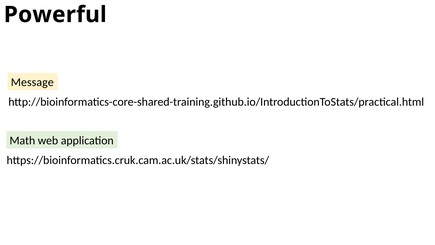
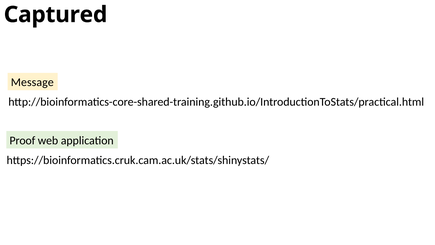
Powerful: Powerful -> Captured (56, 15)
Math: Math -> Proof (22, 140)
